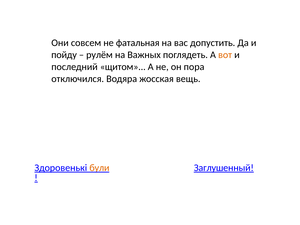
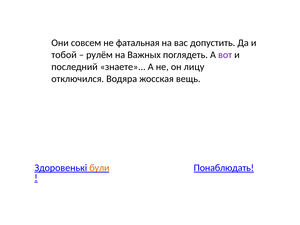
пойду: пойду -> тобой (64, 55)
вот colour: orange -> purple (225, 55)
щитом: щитом -> знаете (123, 67)
пора: пора -> лицу (194, 67)
Заглушенный: Заглушенный -> Понаблюдать (224, 168)
